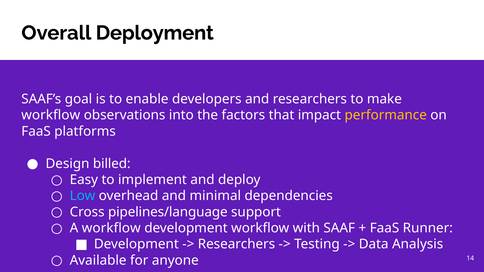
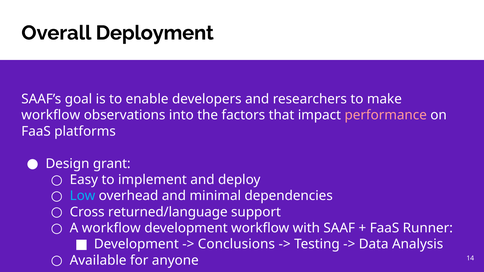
performance colour: yellow -> pink (386, 115)
billed: billed -> grant (112, 164)
pipelines/language: pipelines/language -> returned/language (168, 212)
Researchers: Researchers -> Conclusions (236, 244)
